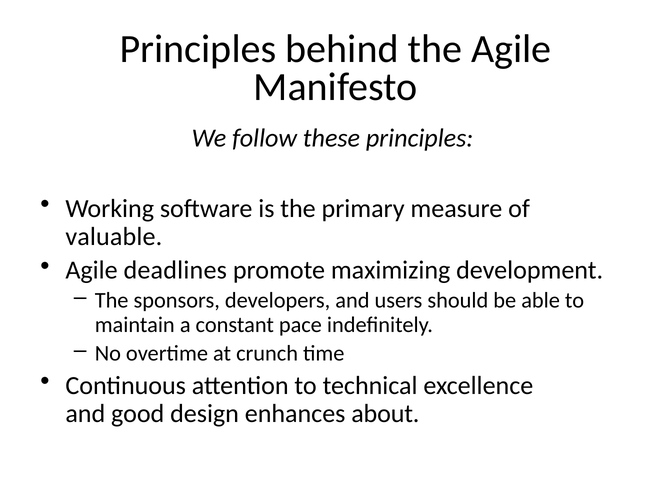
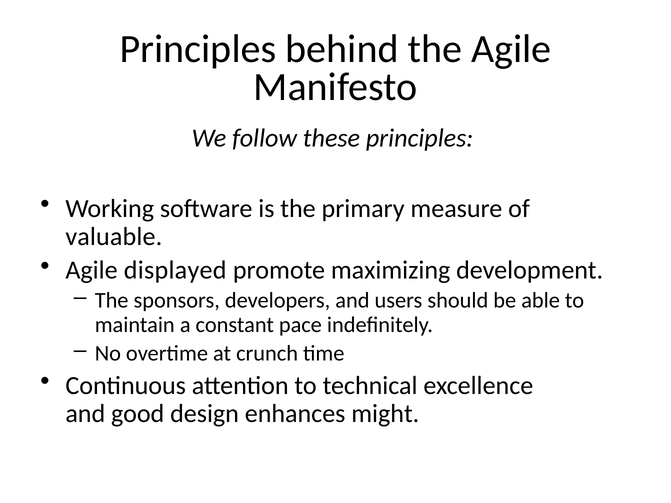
deadlines: deadlines -> displayed (175, 270)
about: about -> might (385, 414)
